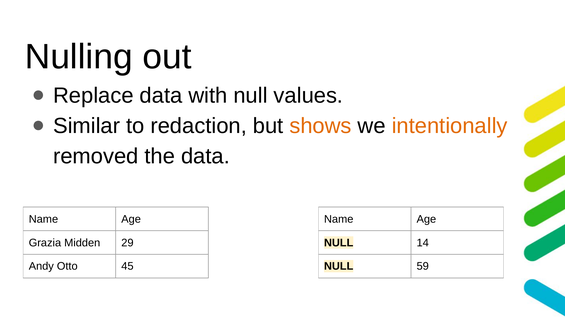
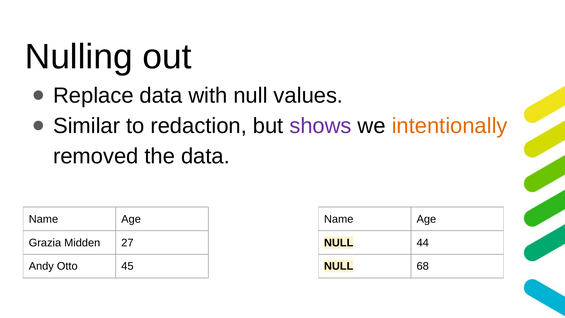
shows colour: orange -> purple (320, 126)
29: 29 -> 27 (127, 243)
14: 14 -> 44 (423, 243)
59: 59 -> 68 (423, 266)
